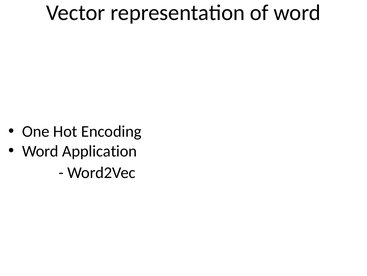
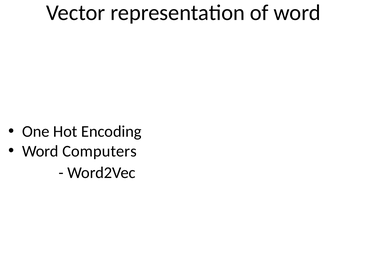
Application: Application -> Computers (100, 151)
